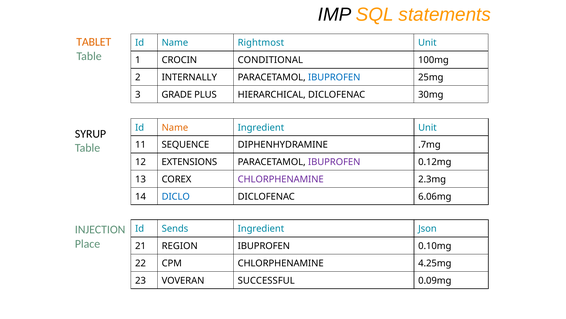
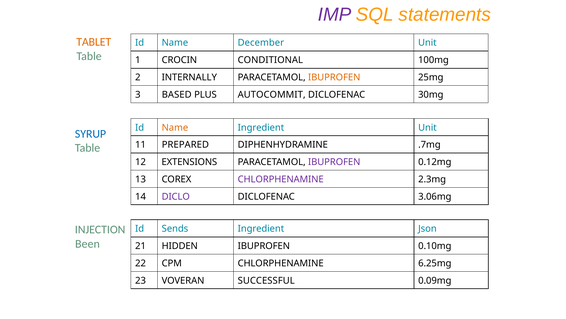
IMP colour: black -> purple (335, 15)
Rightmost: Rightmost -> December (261, 43)
IBUPROFEN colour: blue -> orange (334, 77)
GRADE: GRADE -> BASED (177, 94)
HIERARCHICAL: HIERARCHICAL -> AUTOCOMMIT (272, 94)
SYRUP colour: black -> blue (90, 134)
SEQUENCE: SEQUENCE -> PREPARED (185, 145)
DICLO colour: blue -> purple (176, 196)
6.06mg: 6.06mg -> 3.06mg (435, 196)
Place: Place -> Been (87, 243)
REGION: REGION -> HIDDEN (180, 246)
4.25mg: 4.25mg -> 6.25mg (435, 263)
